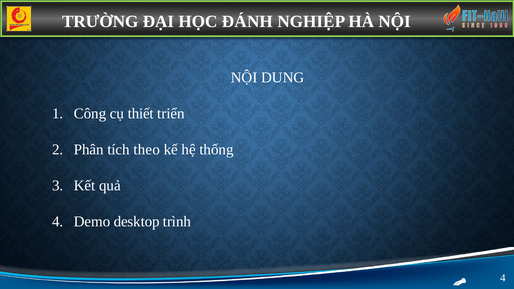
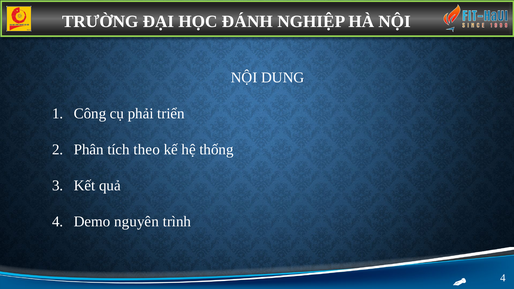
thiết: thiết -> phải (141, 114)
desktop: desktop -> nguyên (137, 222)
